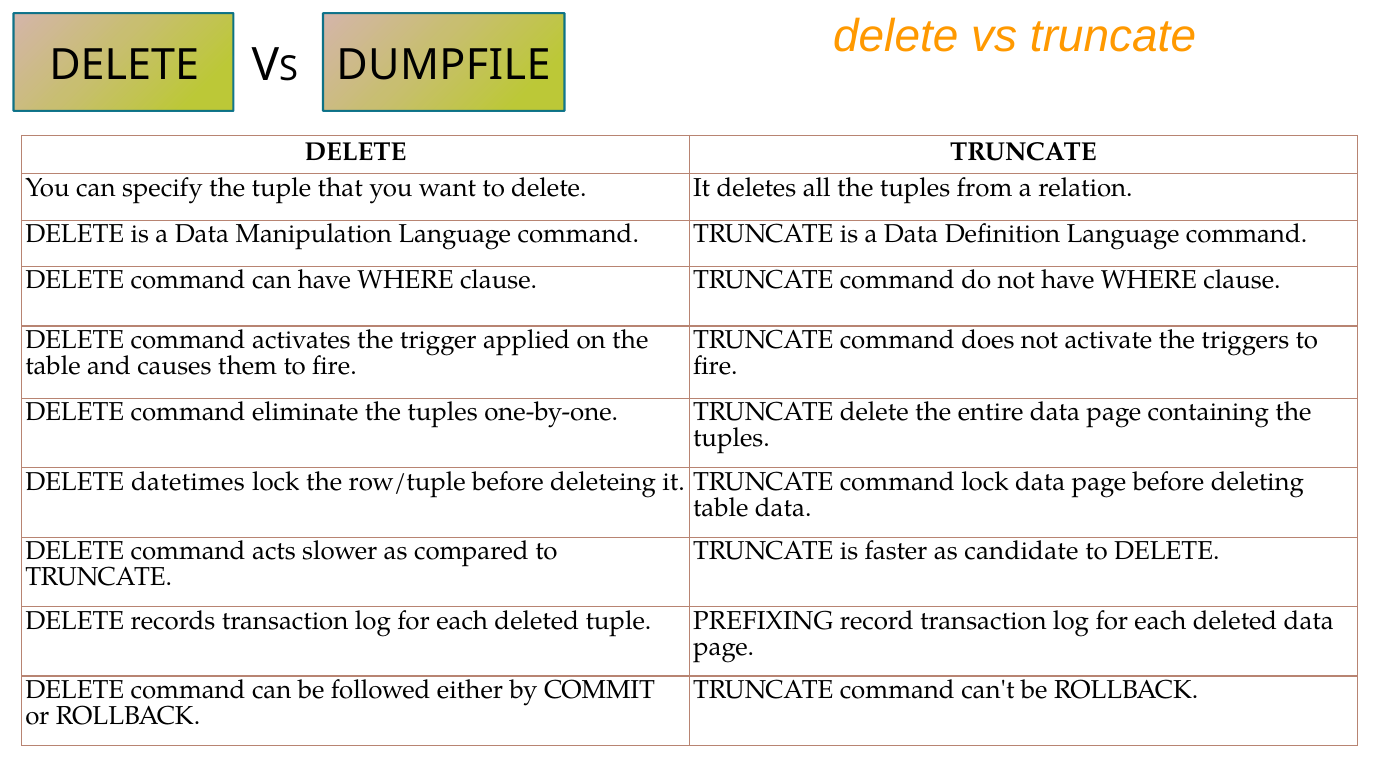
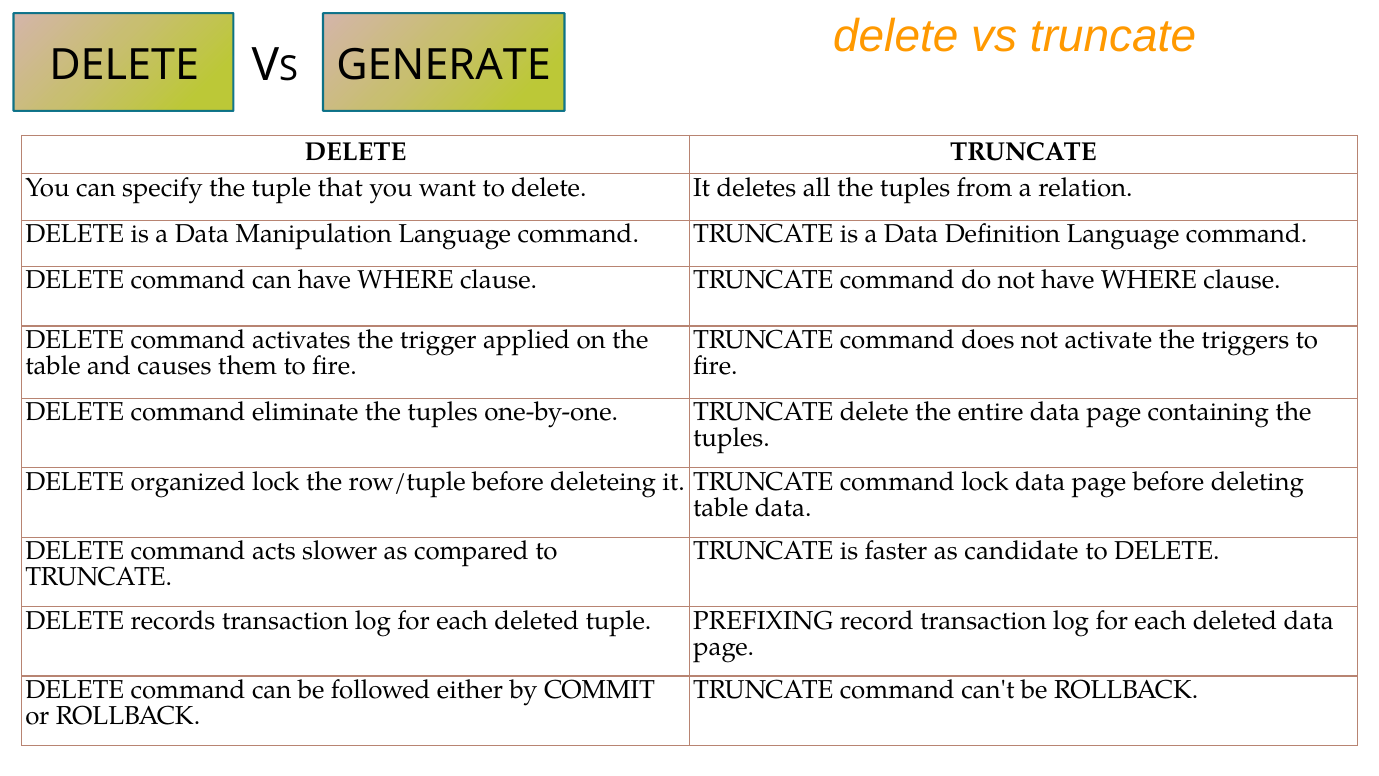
DUMPFILE: DUMPFILE -> GENERATE (444, 65)
datetimes: datetimes -> organized (188, 482)
